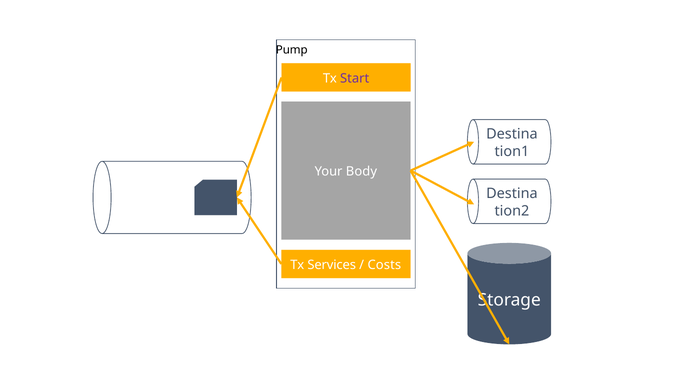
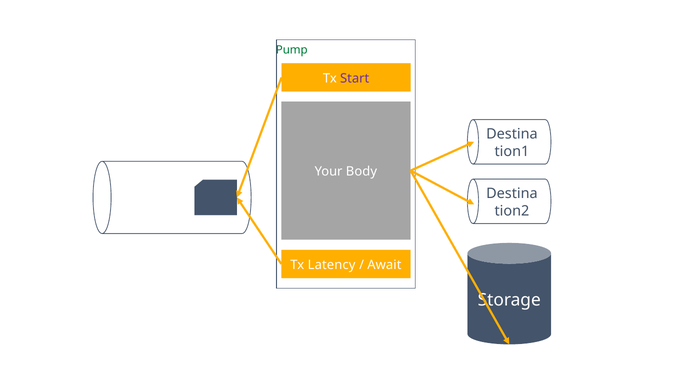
Pump colour: black -> green (292, 50)
Services: Services -> Latency (332, 265)
Costs: Costs -> Await (384, 265)
